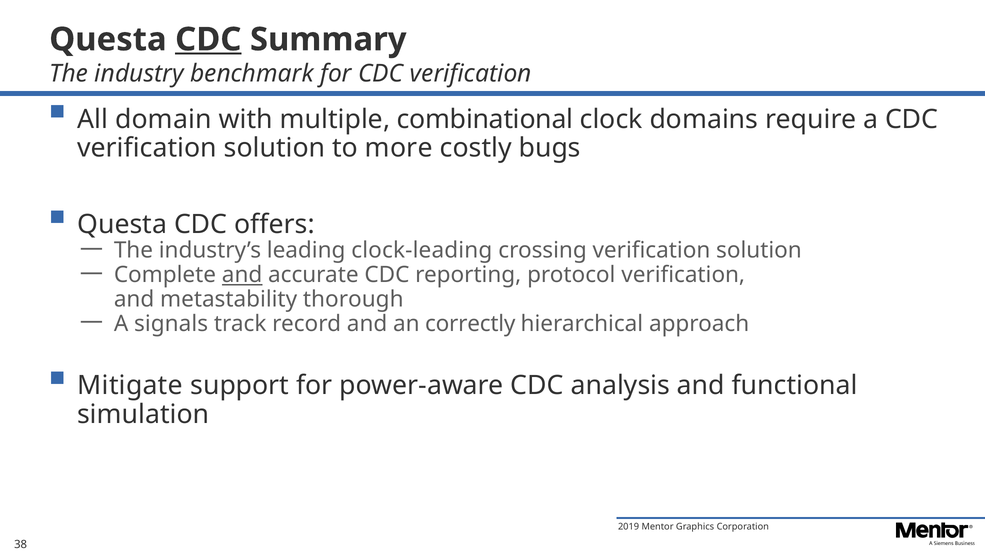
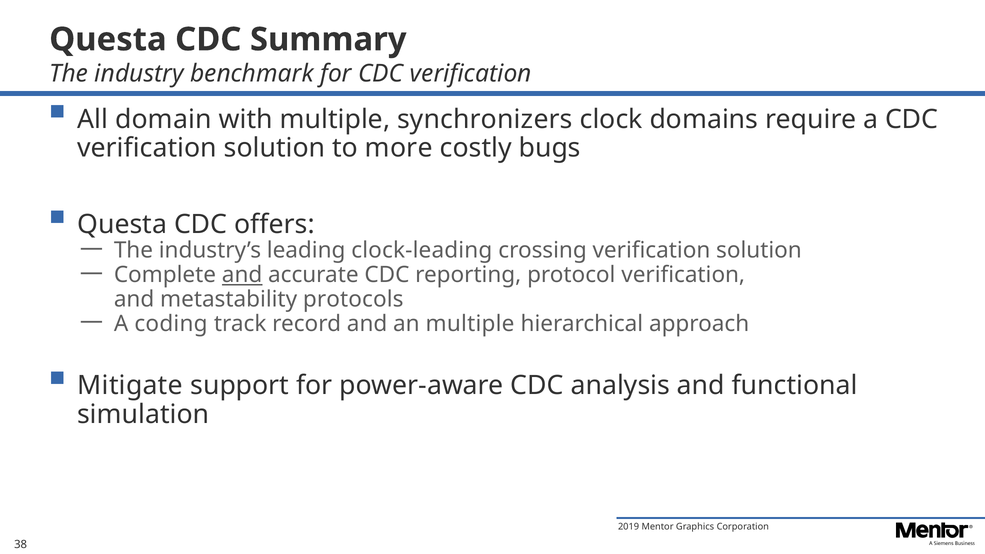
CDC underline: present -> none (208, 40)
combinational: combinational -> synchronizers (485, 119)
thorough: thorough -> protocols (353, 299)
signals: signals -> coding (171, 324)
an correctly: correctly -> multiple (470, 324)
